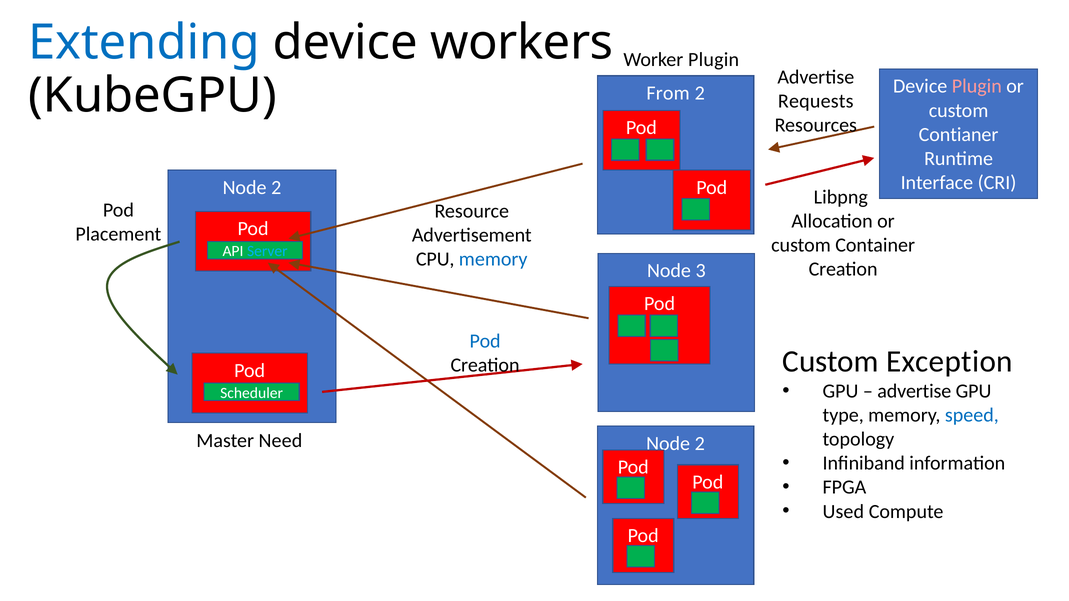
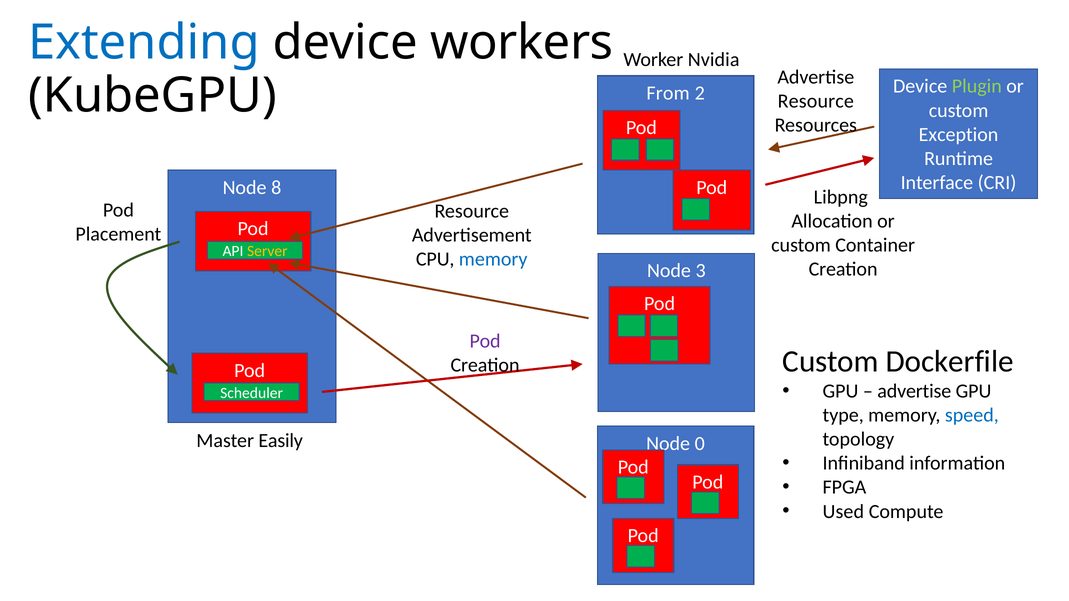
Worker Plugin: Plugin -> Nvidia (714, 60)
Plugin colour: pink -> light green (977, 86)
Requests: Requests -> Resource (816, 101)
Contianer: Contianer -> Exception (959, 135)
2: 2 -> 8 (276, 188)
Server colour: light blue -> yellow (267, 251)
Pod colour: blue -> purple (485, 341)
Exception: Exception -> Dockerfile (950, 361)
Need: Need -> Easily (281, 441)
2: 2 -> 0 (700, 444)
